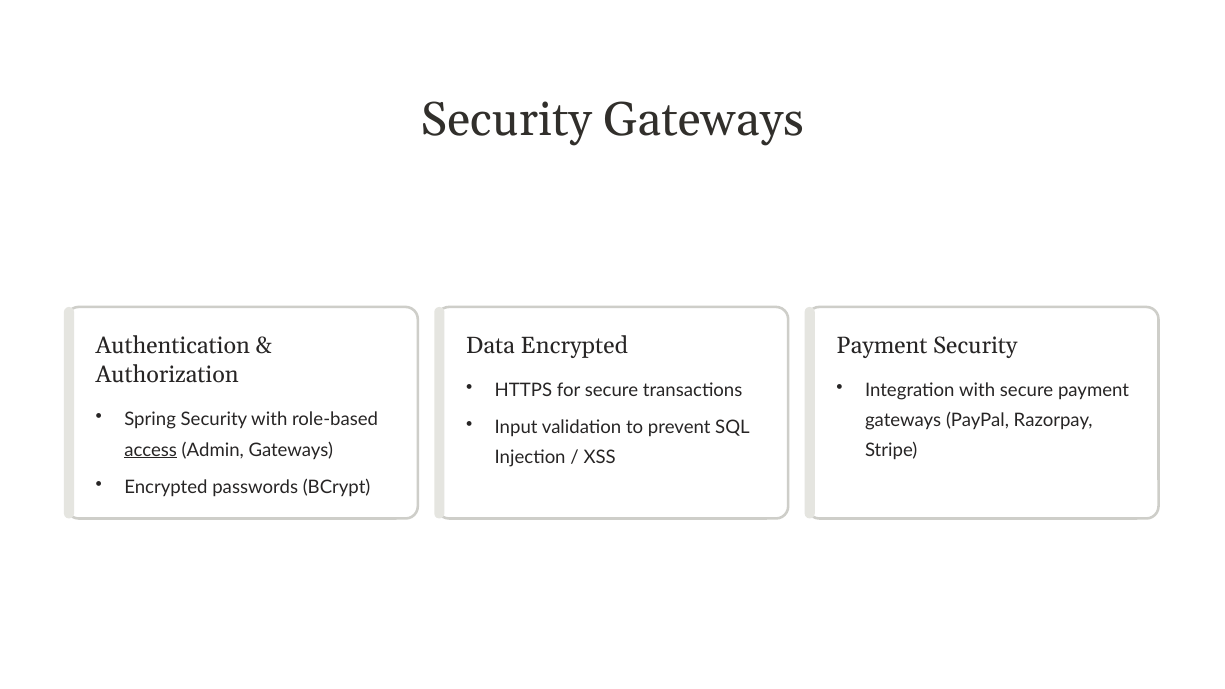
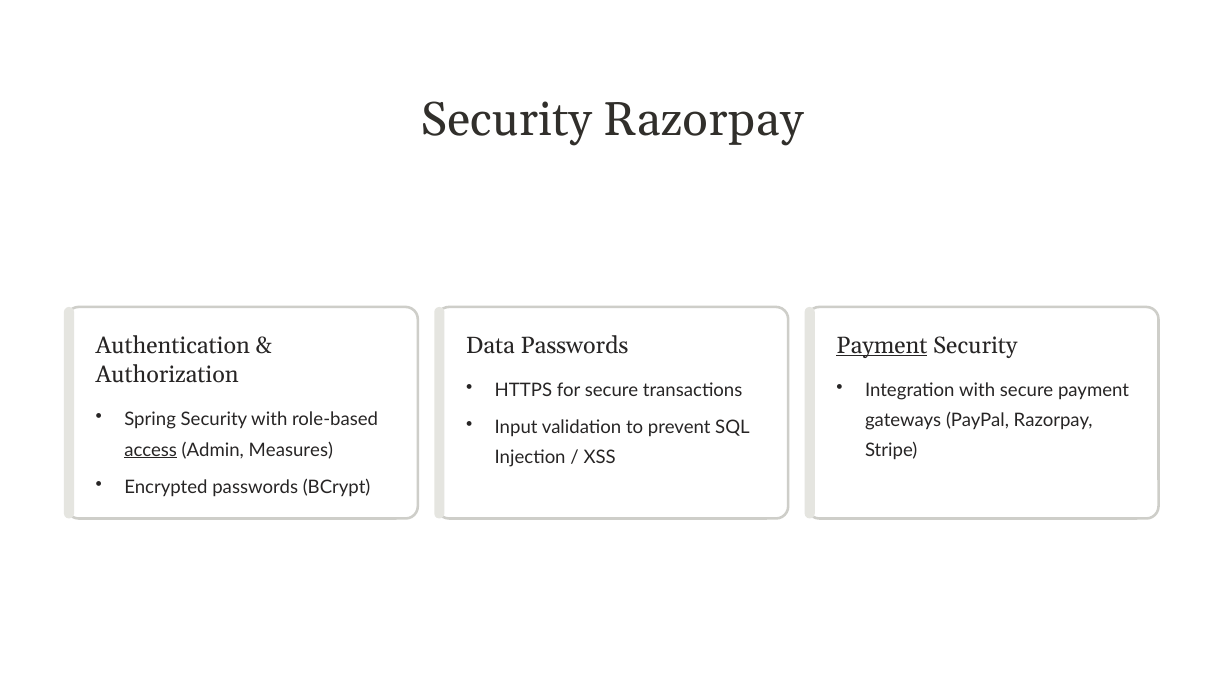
Security Gateways: Gateways -> Razorpay (703, 120)
Data Encrypted: Encrypted -> Passwords (574, 345)
Payment underline: none -> present (882, 345)
Admin Gateways: Gateways -> Measures (291, 450)
